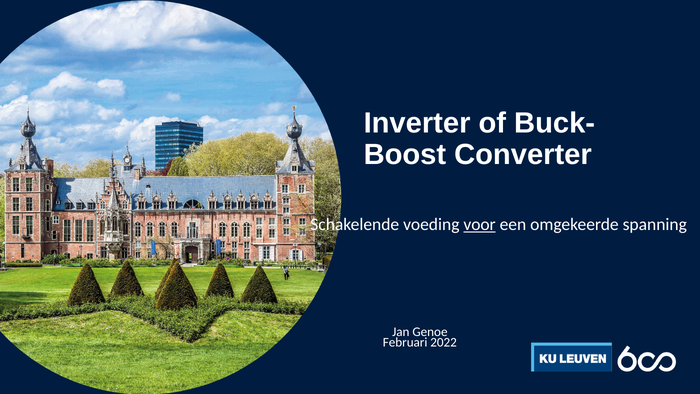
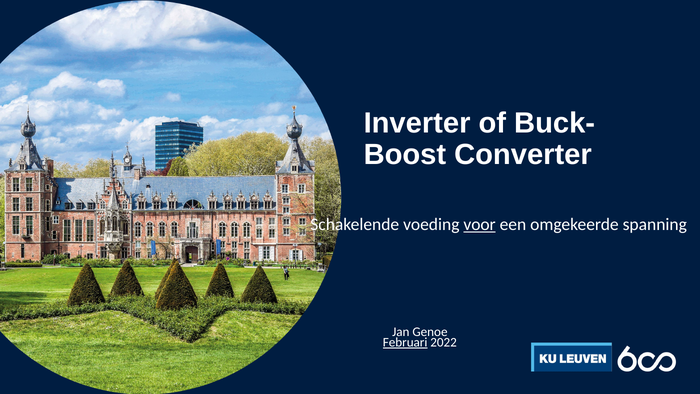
Februari underline: none -> present (405, 342)
